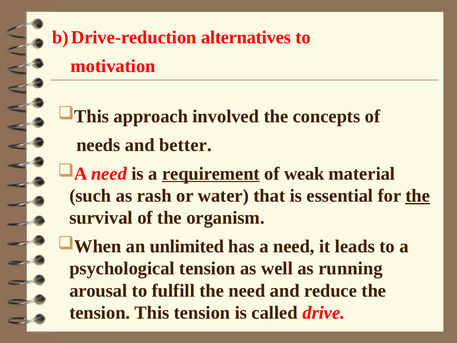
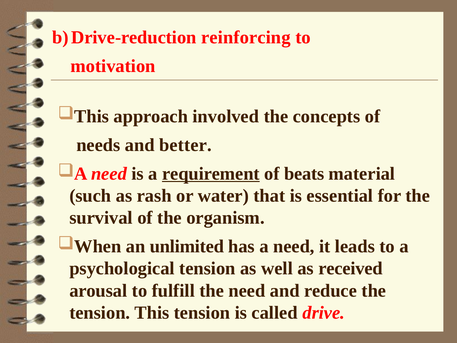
alternatives: alternatives -> reinforcing (246, 37)
weak: weak -> beats (304, 173)
the underline: present -> none (418, 196)
running: running -> received (351, 268)
